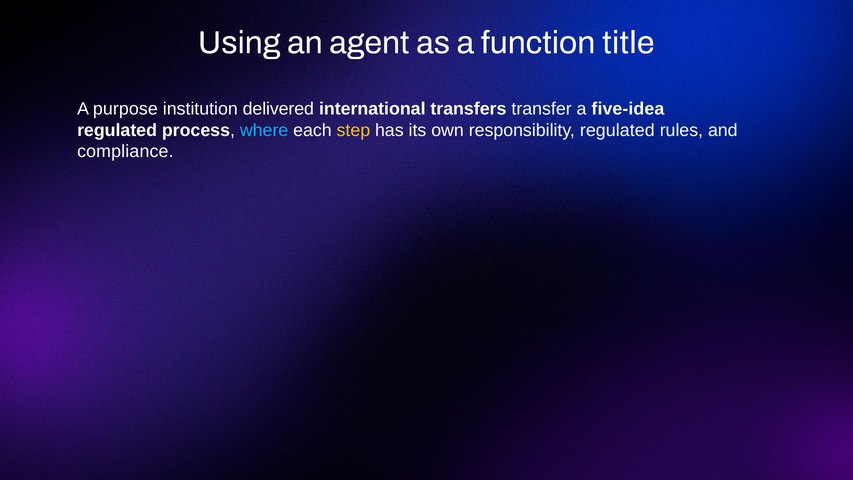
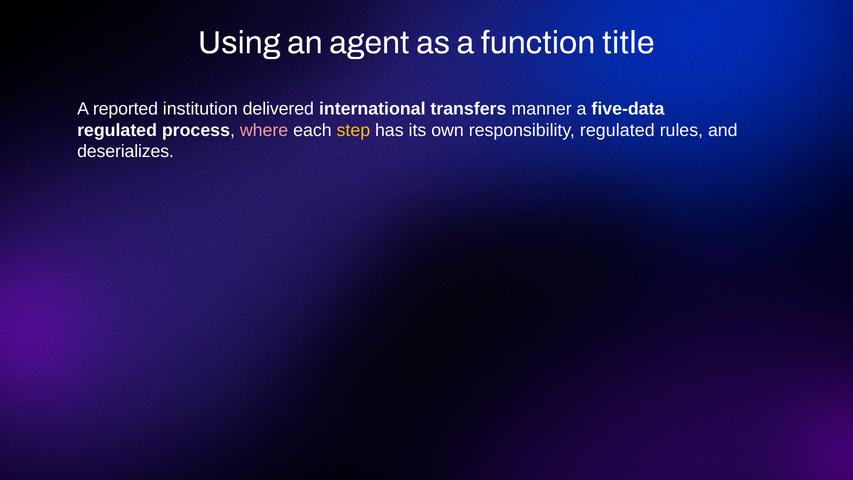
purpose: purpose -> reported (126, 109)
transfer: transfer -> manner (542, 109)
five-idea: five-idea -> five-data (628, 109)
where colour: light blue -> pink (264, 130)
compliance: compliance -> deserializes (126, 151)
